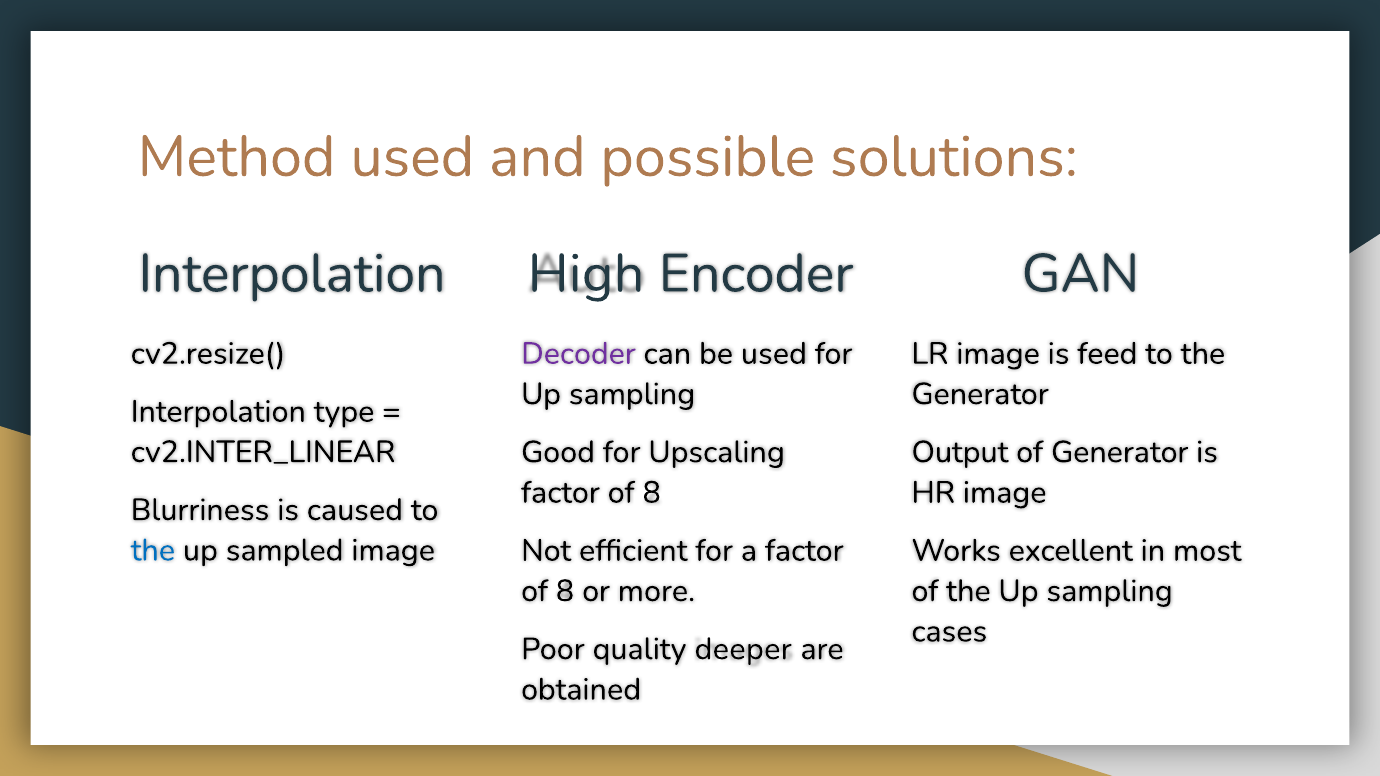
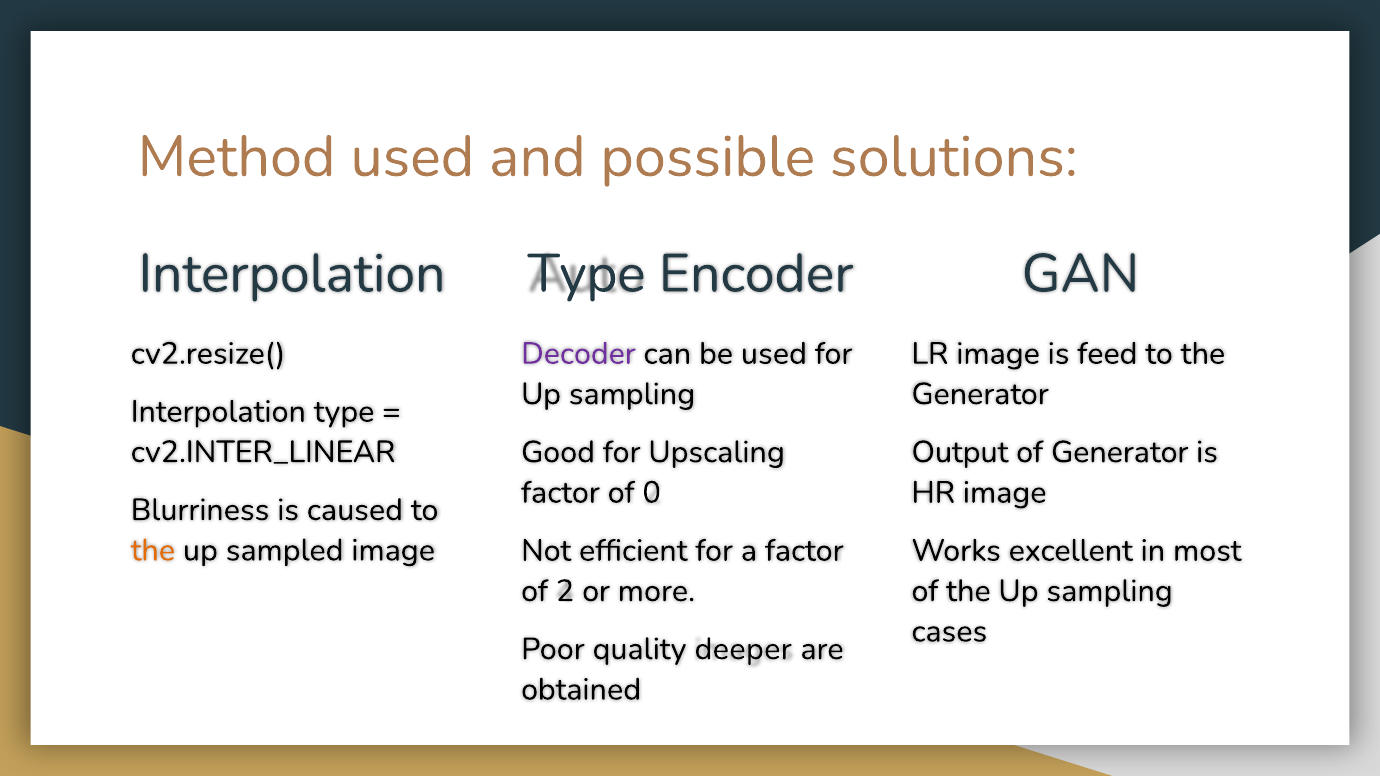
High: High -> Type (587, 274)
8: 8 -> 0 (652, 493)
the colour: blue -> orange (153, 550)
8: 8 -> 2 (565, 591)
